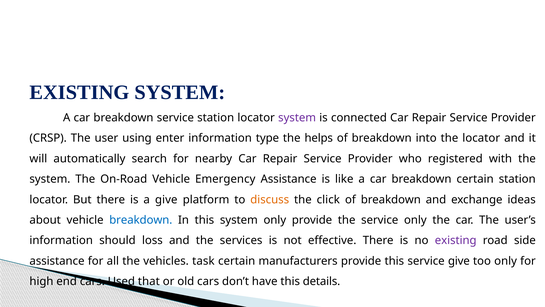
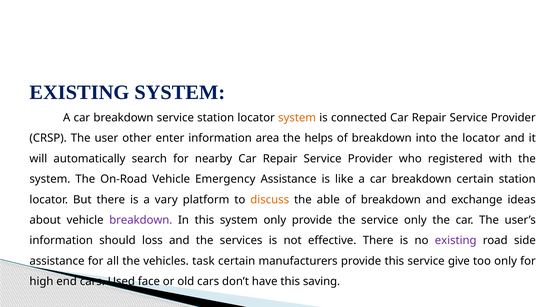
system colour: purple -> orange (297, 118)
using: using -> other (137, 138)
type: type -> area (267, 138)
a give: give -> vary (166, 199)
click: click -> able (328, 199)
breakdown colour: blue -> purple (141, 220)
that: that -> face (149, 281)
details: details -> saving (322, 281)
